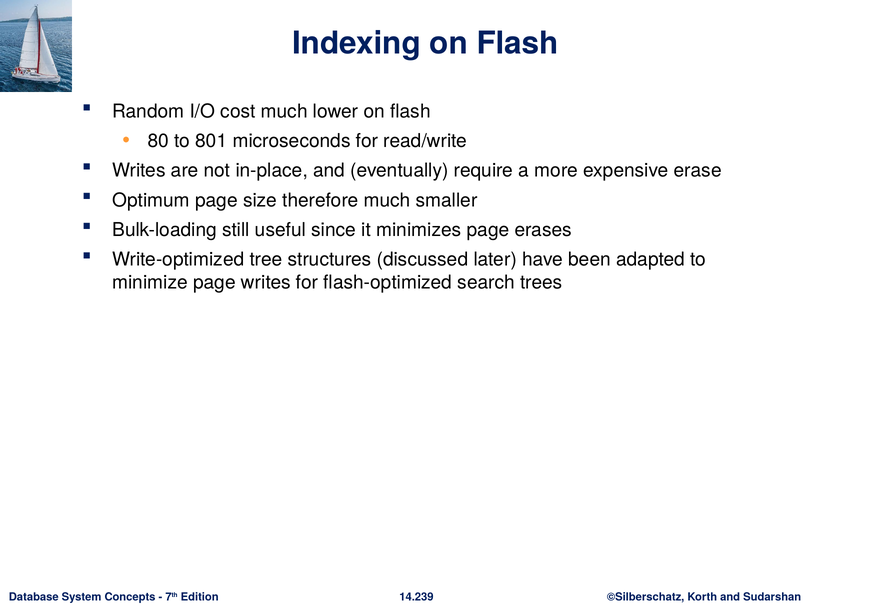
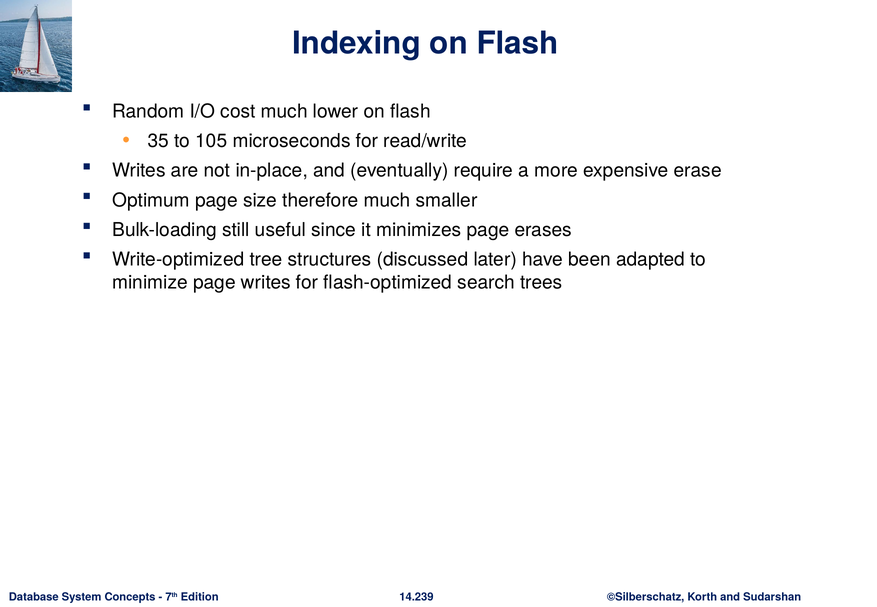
80: 80 -> 35 (158, 141)
801: 801 -> 105 (211, 141)
